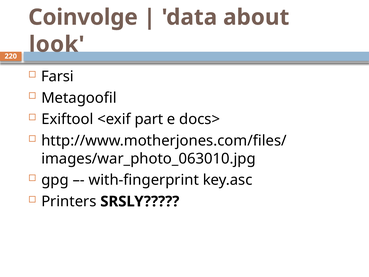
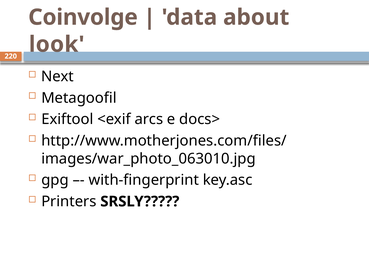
Farsi: Farsi -> Next (57, 76)
part: part -> arcs (149, 119)
